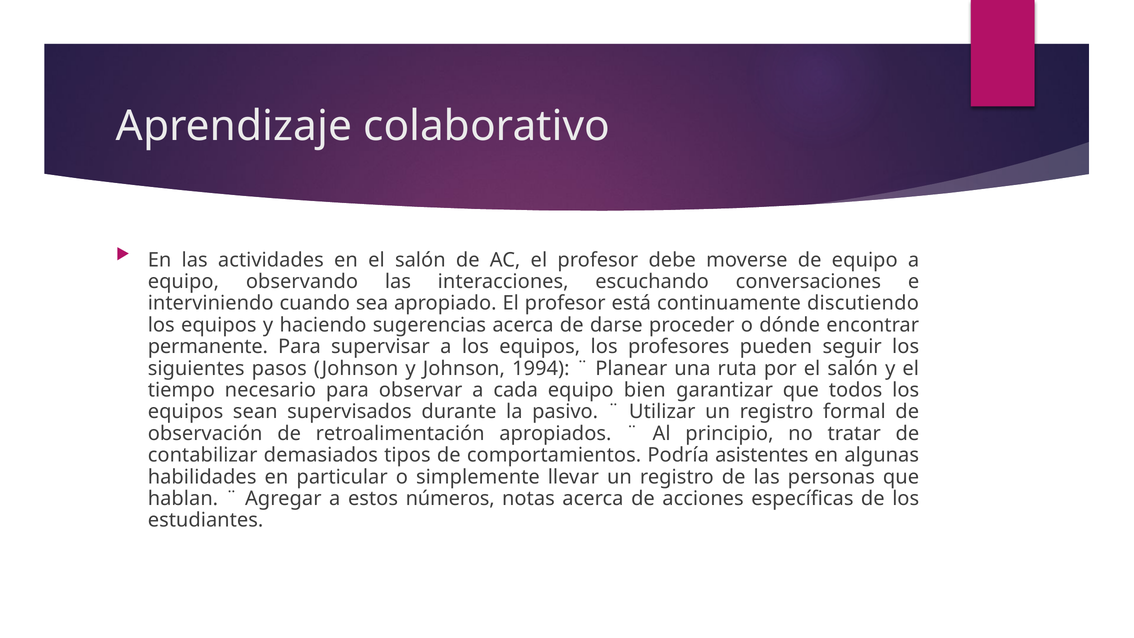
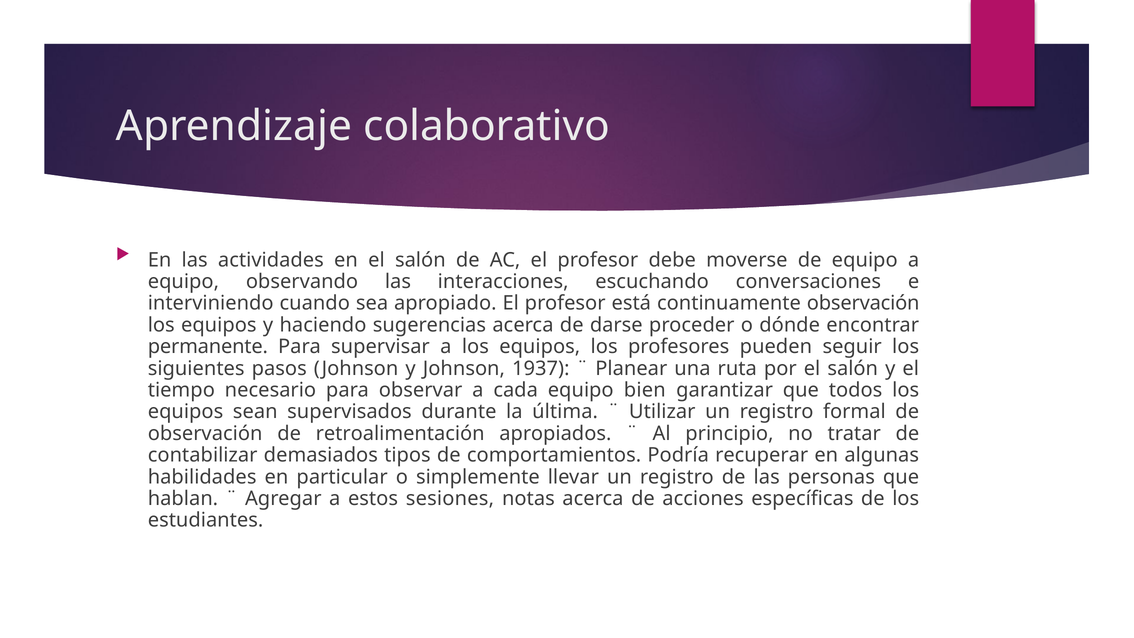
continuamente discutiendo: discutiendo -> observación (863, 303)
1994: 1994 -> 1937 (541, 368)
pasivo: pasivo -> última (565, 412)
asistentes: asistentes -> recuperar (762, 455)
números: números -> sesiones (450, 499)
